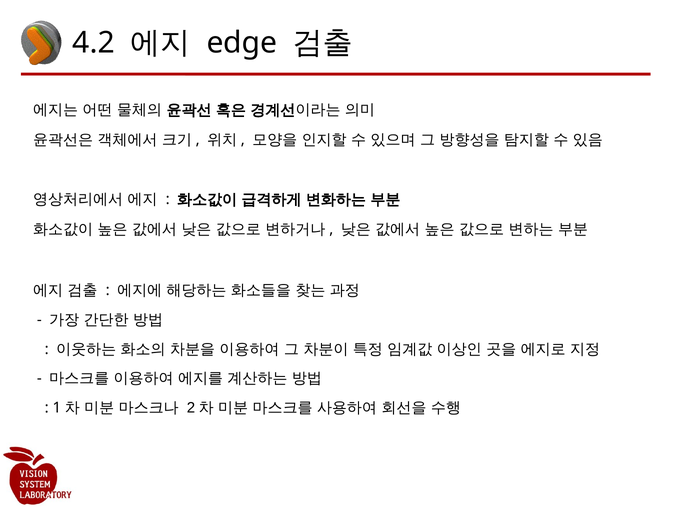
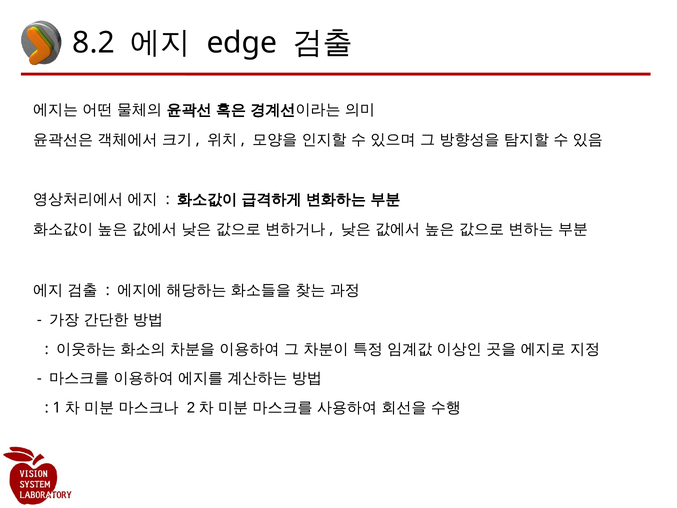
4.2: 4.2 -> 8.2 (94, 43)
